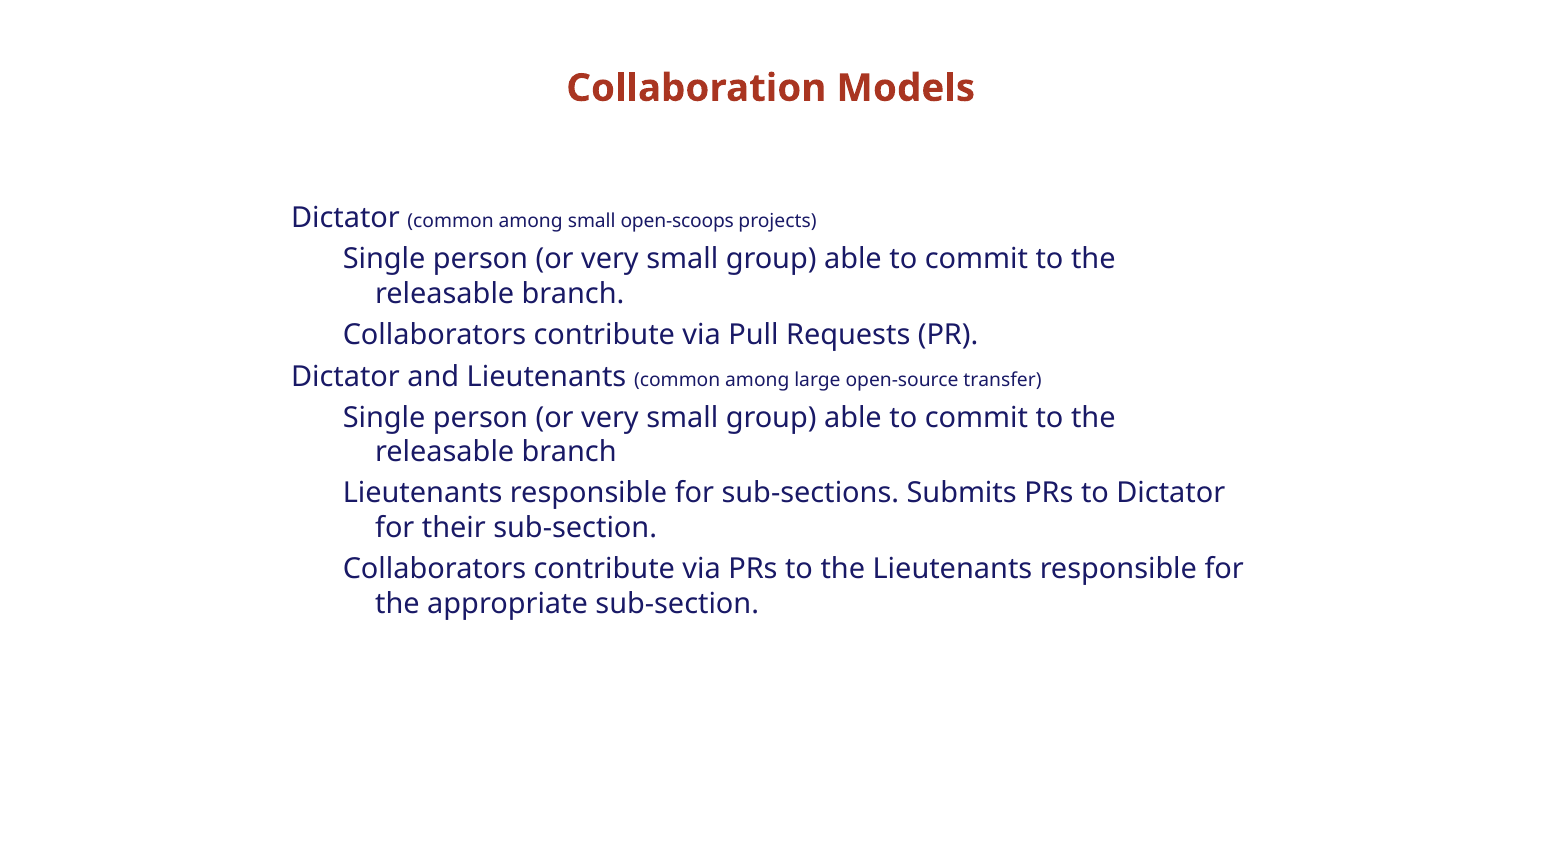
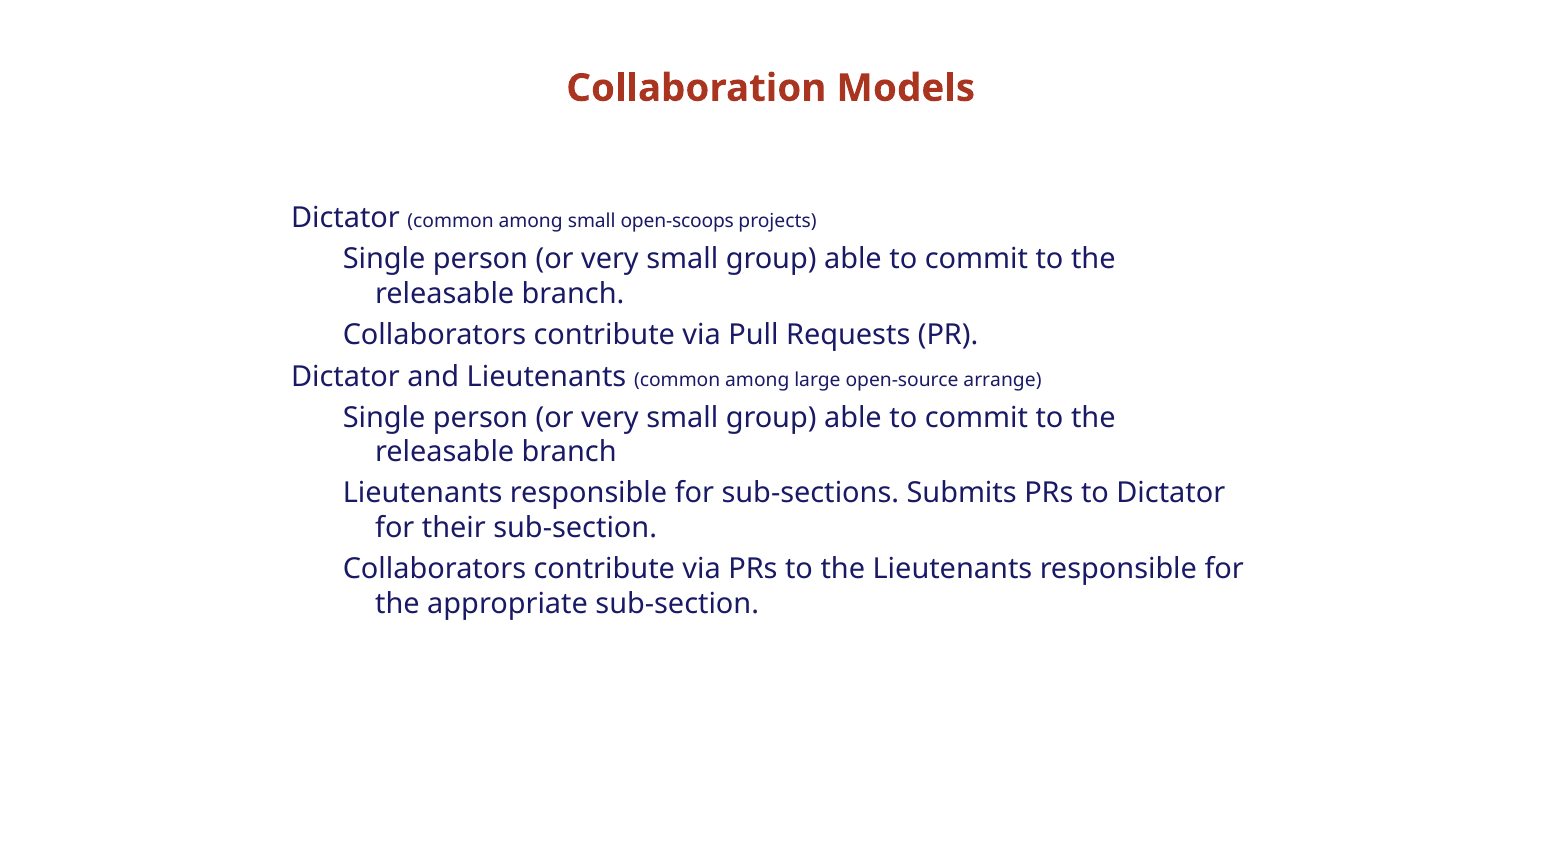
transfer: transfer -> arrange (1002, 380)
